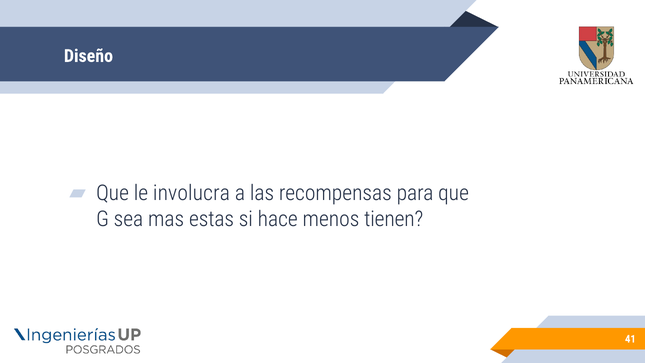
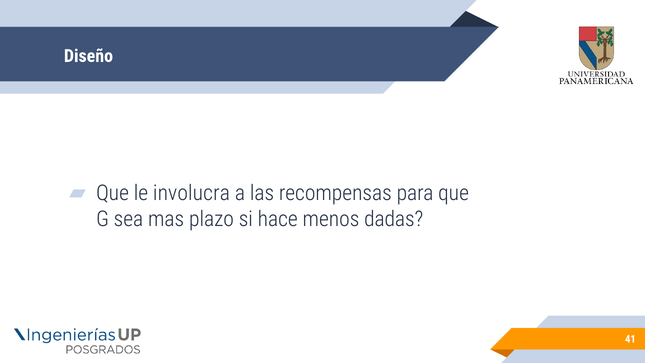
estas: estas -> plazo (211, 219)
tienen: tienen -> dadas (394, 219)
